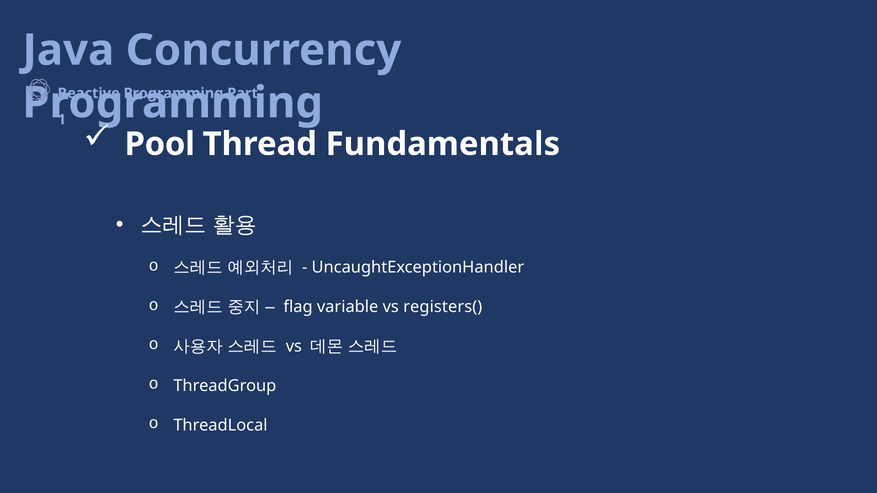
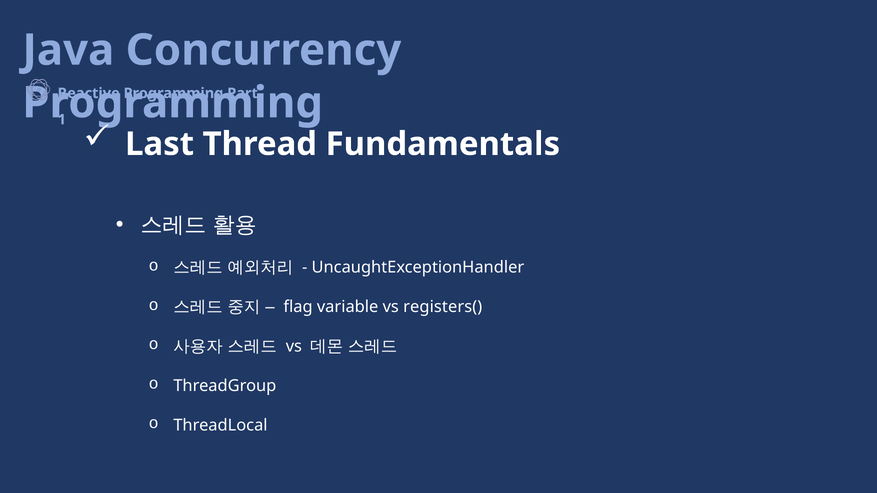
Pool: Pool -> Last (160, 144)
